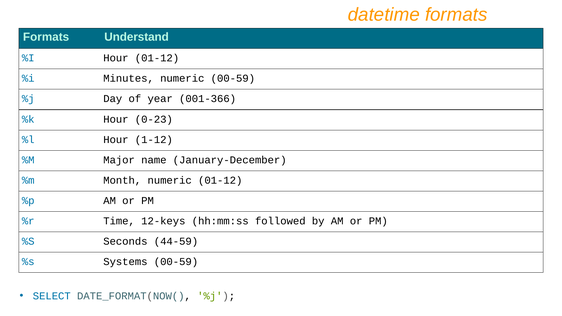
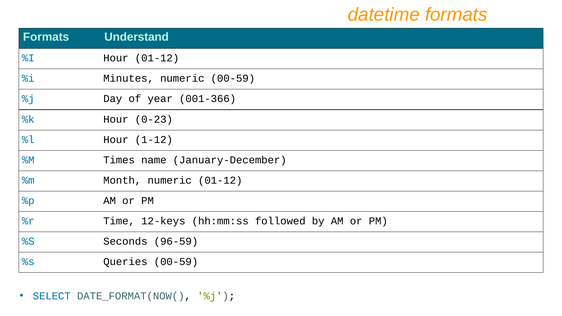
Major: Major -> Times (119, 160)
44-59: 44-59 -> 96-59 (176, 242)
Systems: Systems -> Queries (125, 262)
